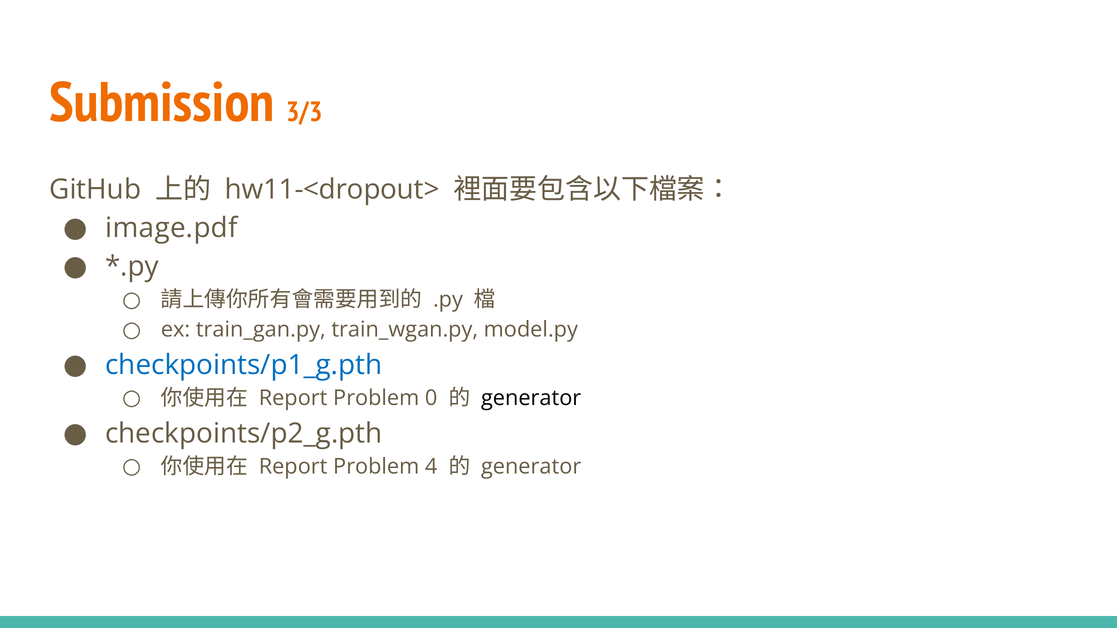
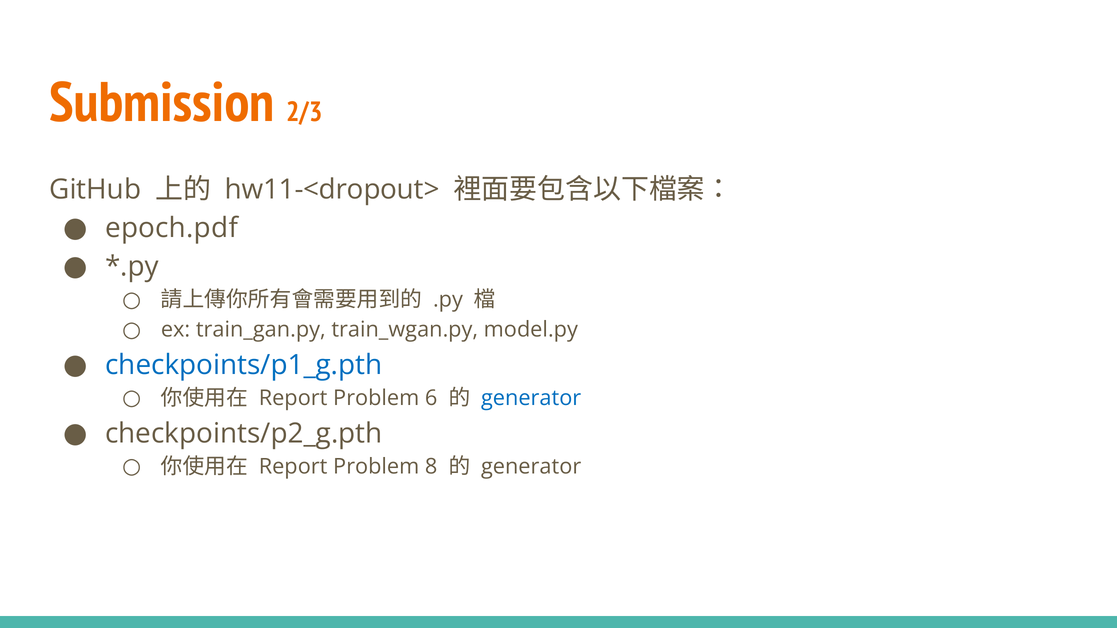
3/3: 3/3 -> 2/3 (304, 112)
image.pdf: image.pdf -> epoch.pdf (172, 228)
0: 0 -> 6 (431, 398)
generator colour: black -> blue (531, 398)
4: 4 -> 8 (431, 467)
